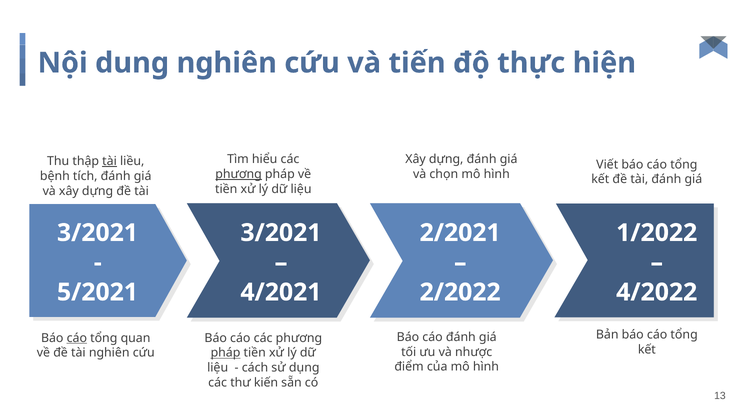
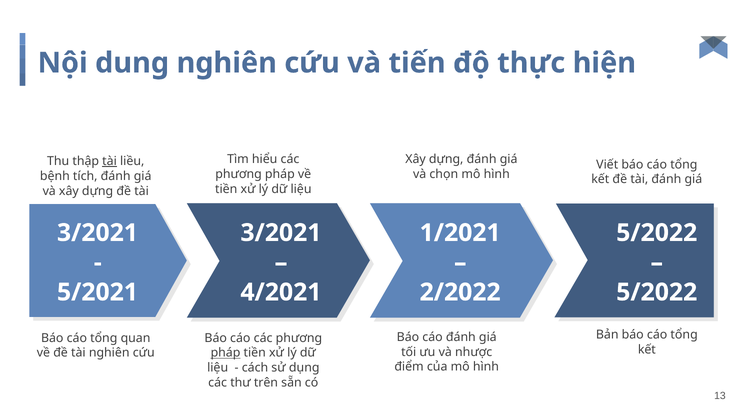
phương underline: present -> none (239, 174)
2/2021: 2/2021 -> 1/2021 (460, 233)
1/2022: 1/2022 -> 5/2022 (657, 233)
4/2022: 4/2022 -> 5/2022 (657, 292)
cáo underline: present -> none (77, 338)
kiến: kiến -> trên (266, 383)
